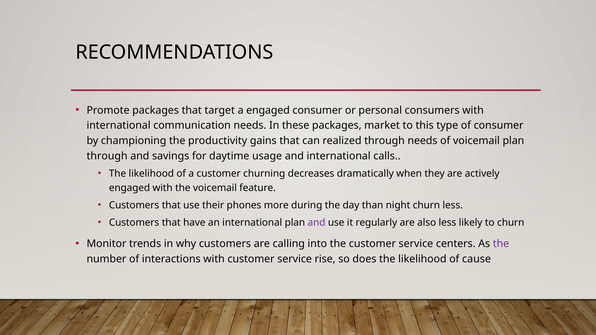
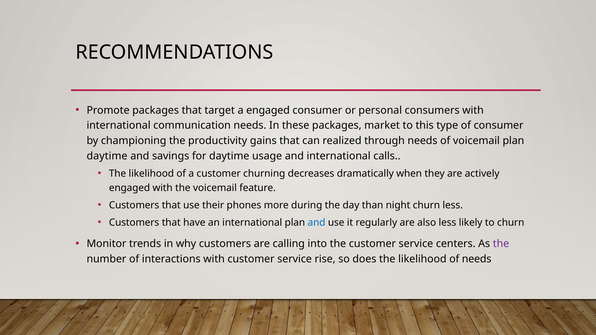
through: through -> daytime (107, 156)
and colour: purple -> blue (317, 223)
of cause: cause -> needs (477, 259)
